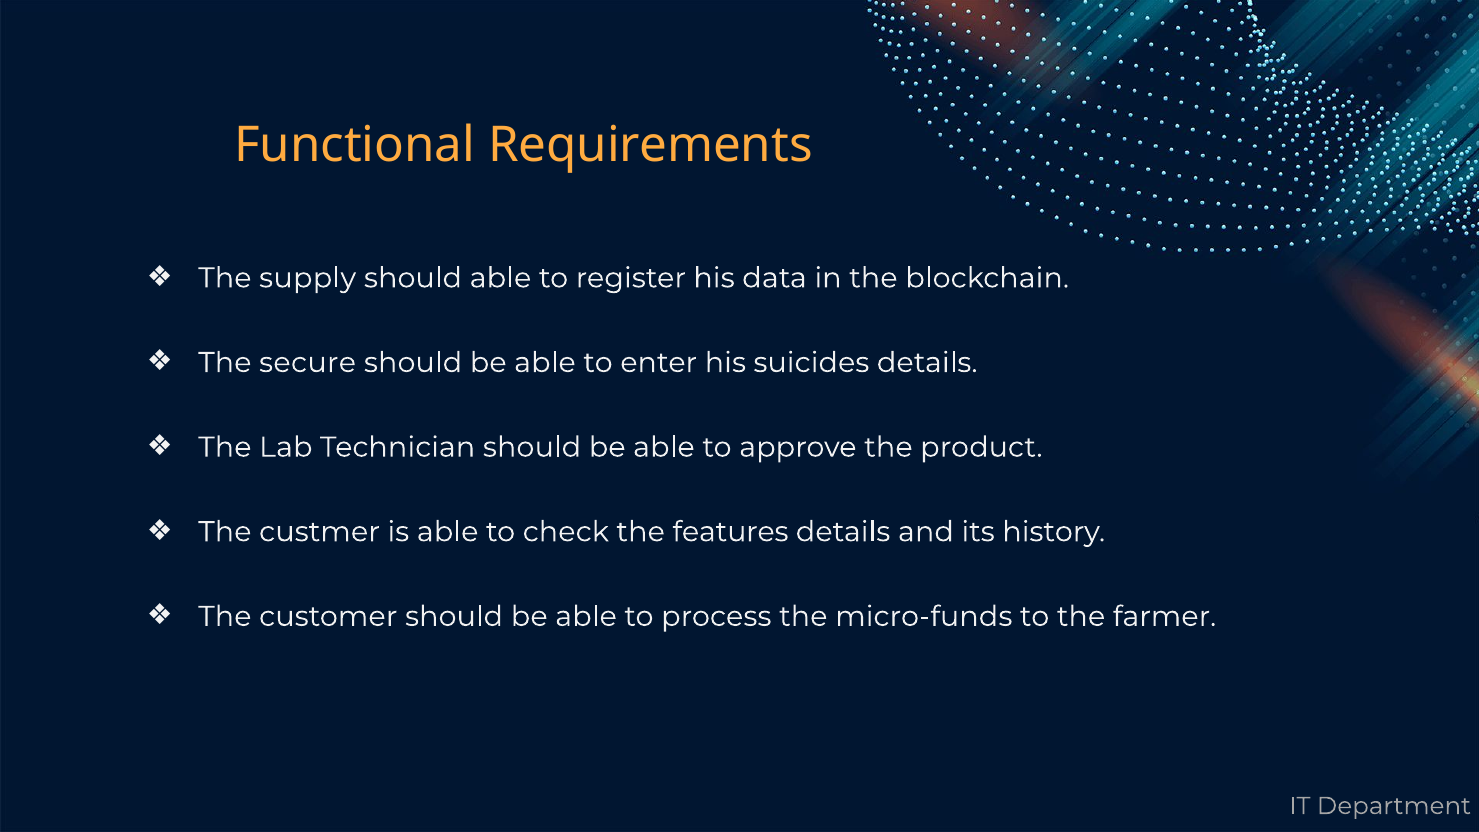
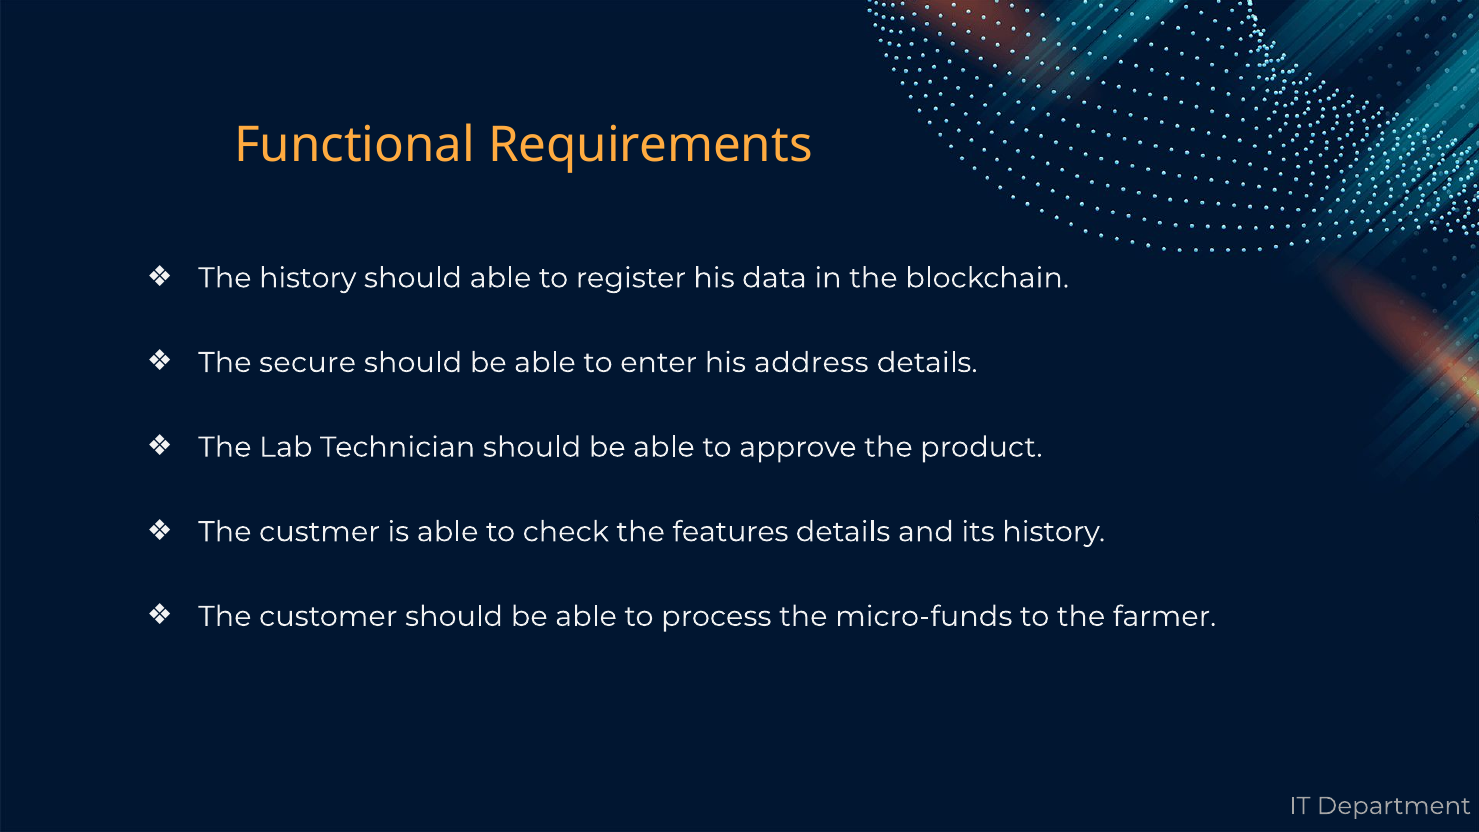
The supply: supply -> history (308, 278)
suicides: suicides -> address (811, 363)
